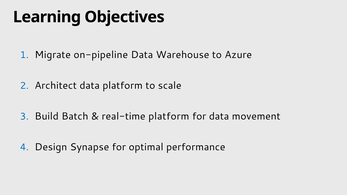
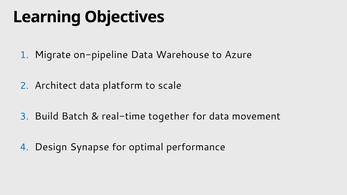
real-time platform: platform -> together (169, 116)
